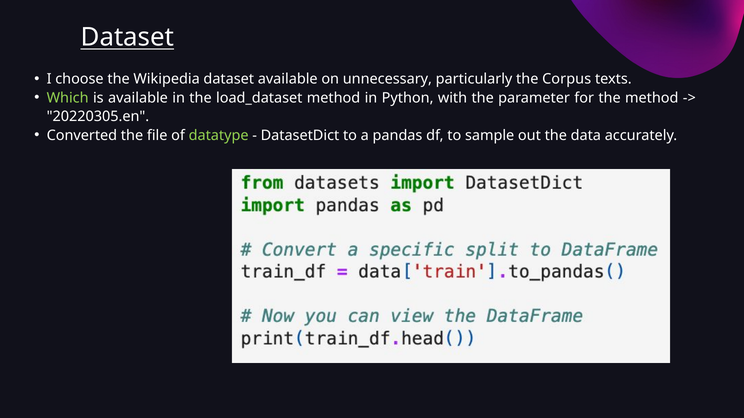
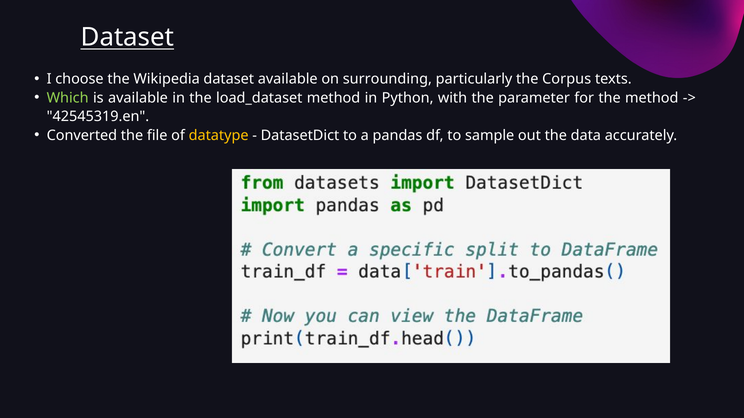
unnecessary: unnecessary -> surrounding (387, 79)
20220305.en: 20220305.en -> 42545319.en (98, 117)
datatype colour: light green -> yellow (219, 136)
